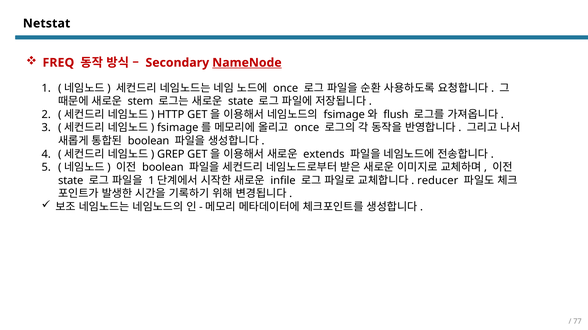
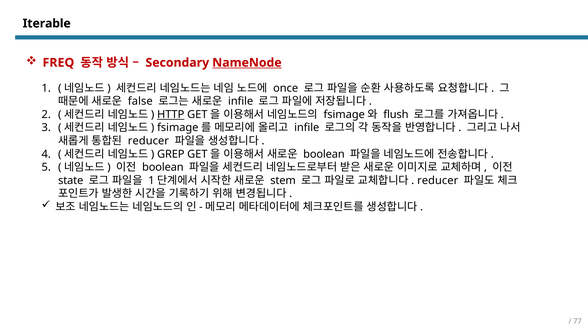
Netstat: Netstat -> Iterable (47, 23)
stem: stem -> false (140, 101)
state: state -> infile (241, 101)
HTTP underline: none -> present (171, 115)
once: once -> infile (307, 128)
boolean: boolean -> reducer (148, 141)
extends: extends -> boolean (324, 154)
infile: infile -> stem (283, 181)
